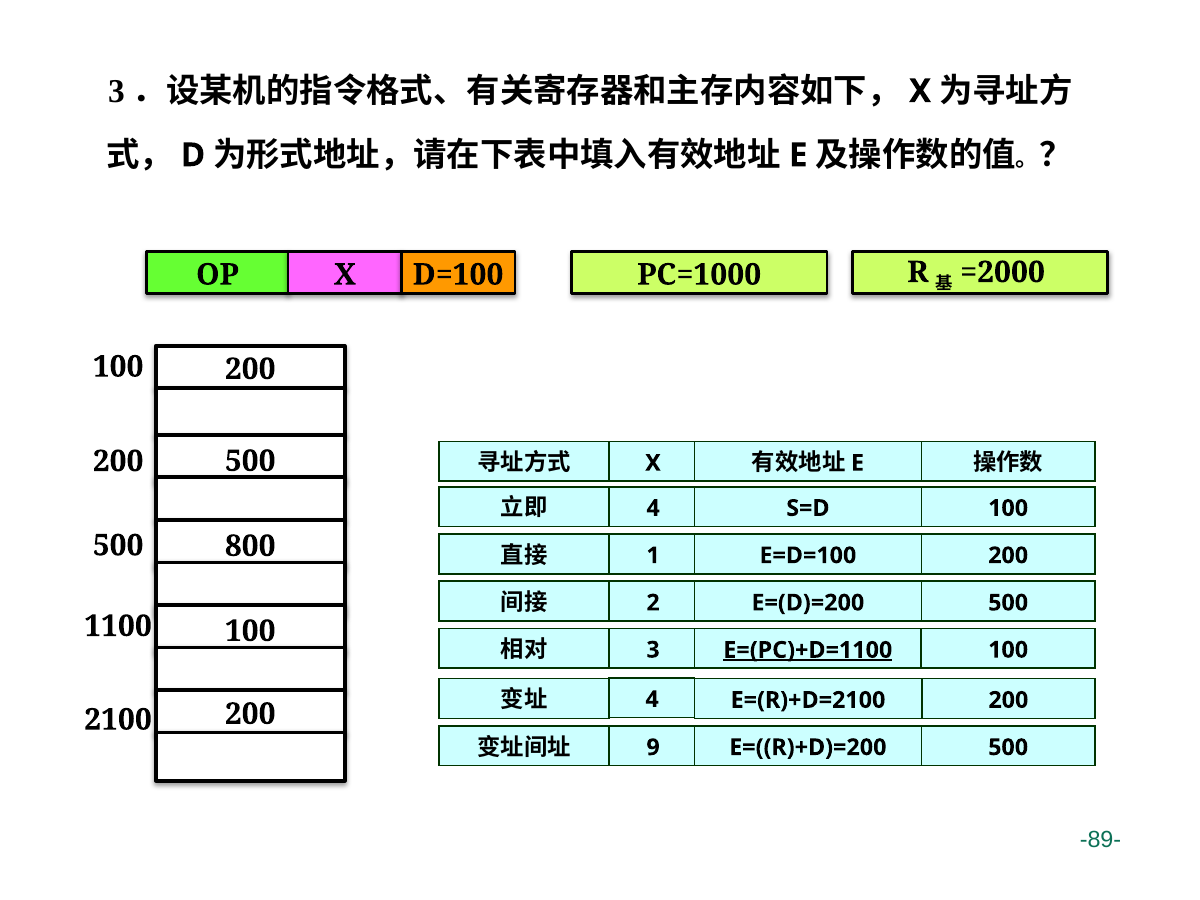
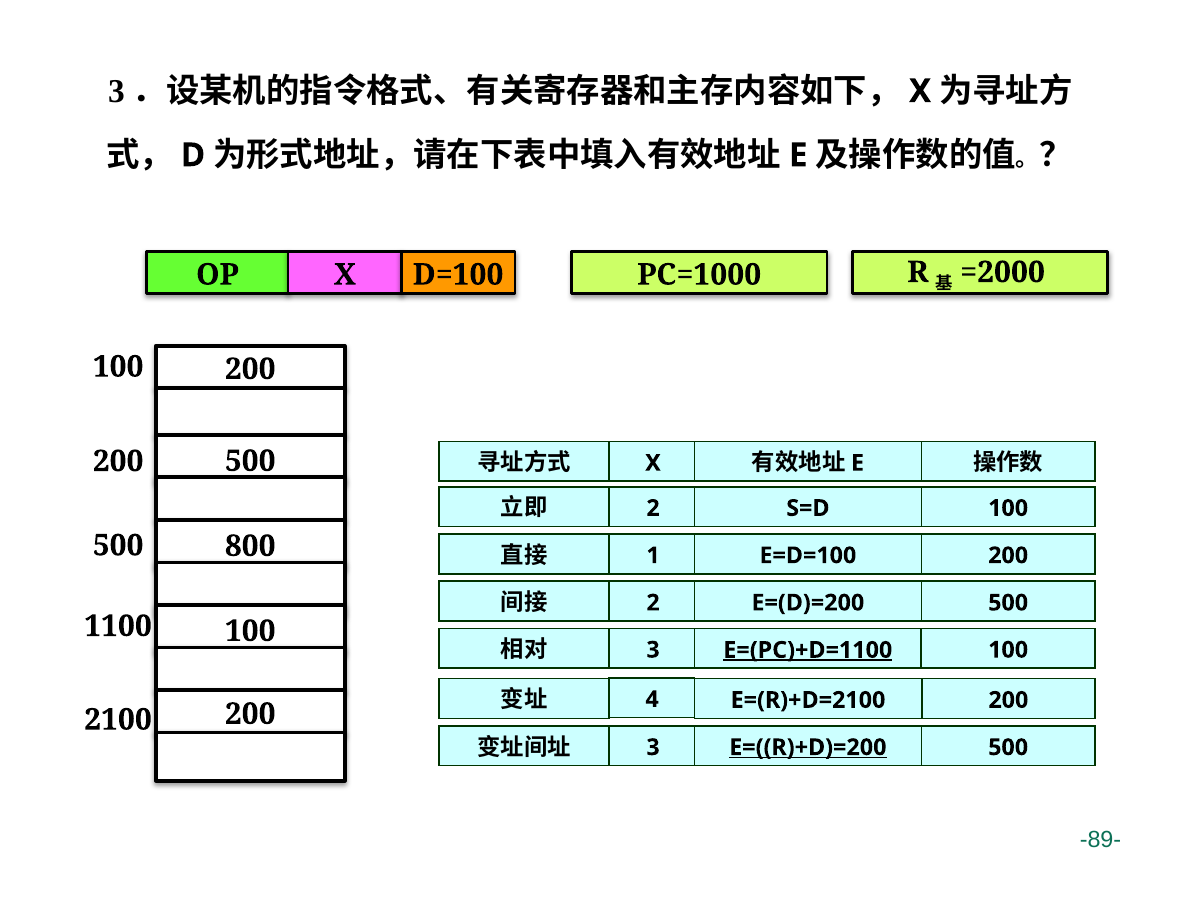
4: 4 -> 2 (653, 508)
9: 9 -> 3 (653, 747)
E=((R)+D)=200 underline: none -> present (808, 747)
